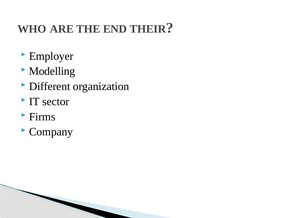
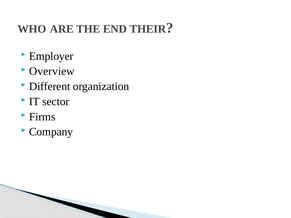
Modelling: Modelling -> Overview (52, 71)
